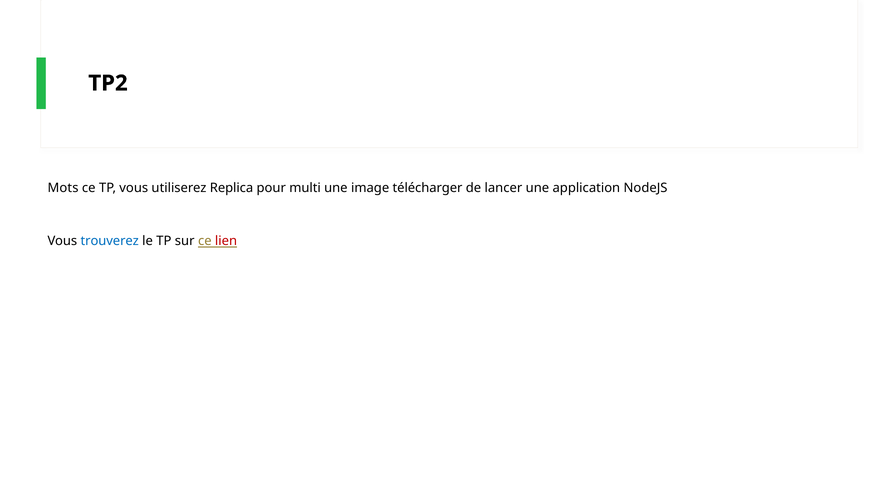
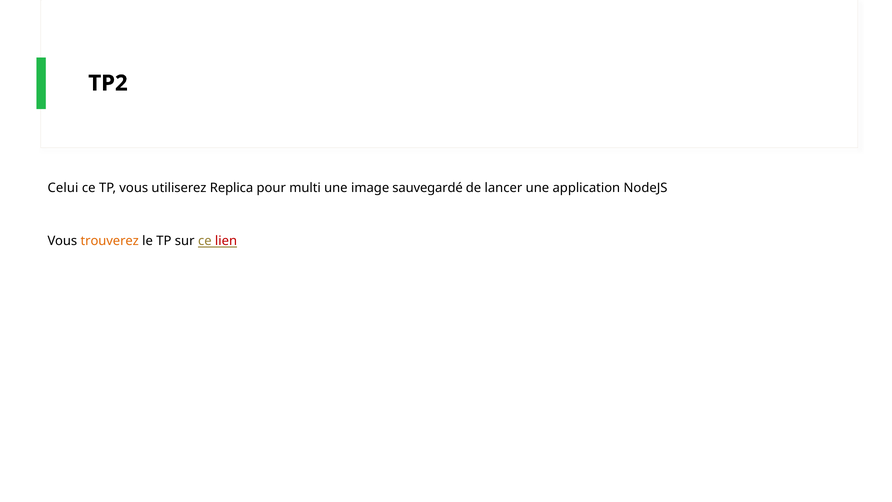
Mots: Mots -> Celui (63, 188)
télécharger: télécharger -> sauvegardé (428, 188)
trouverez colour: blue -> orange (110, 241)
